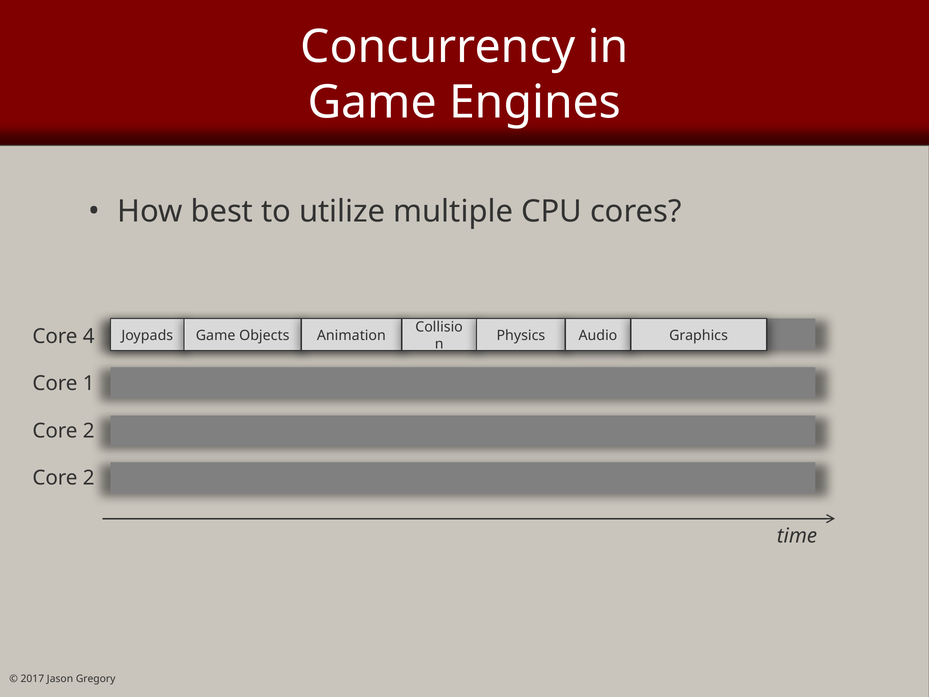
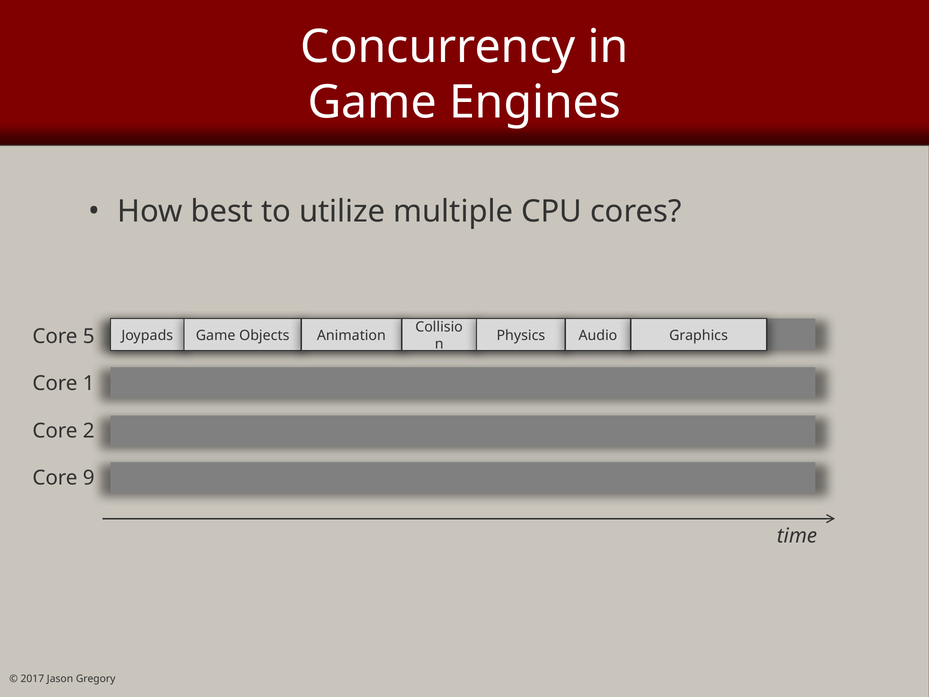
4: 4 -> 5 (89, 336)
2: 2 -> 9 (89, 478)
